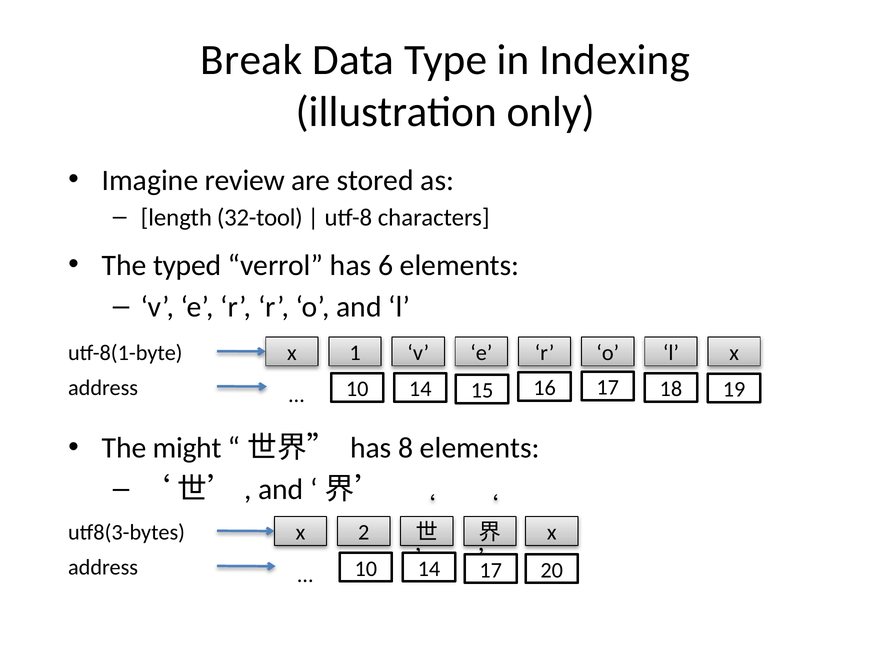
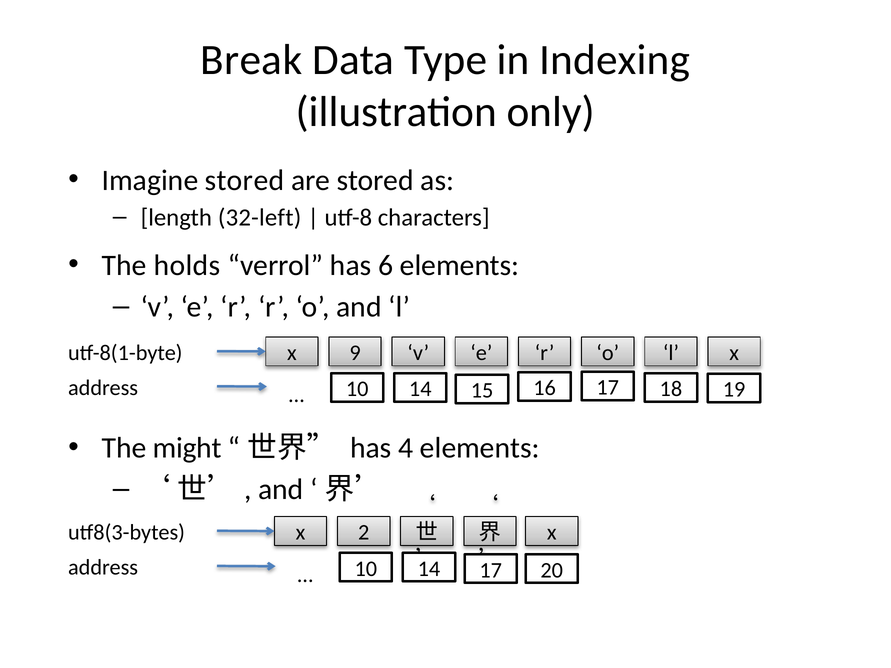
Imagine review: review -> stored (245, 180)
32-tool: 32-tool -> 32-left (260, 218)
typed: typed -> holds (187, 265)
1: 1 -> 9 (355, 353)
8: 8 -> 4 (406, 448)
